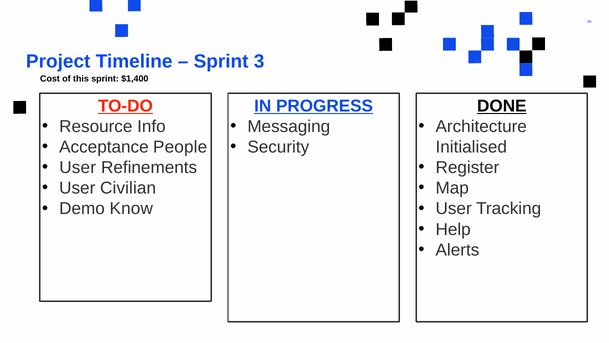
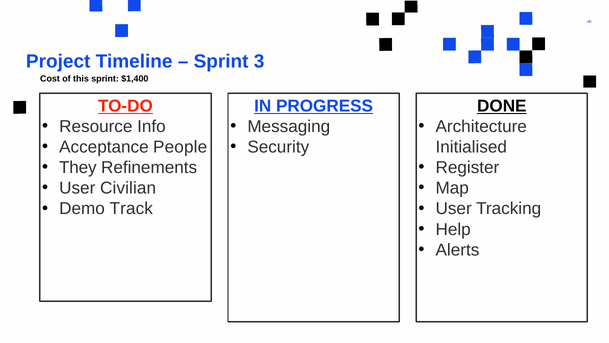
User: User -> They (78, 167)
Know: Know -> Track (131, 209)
